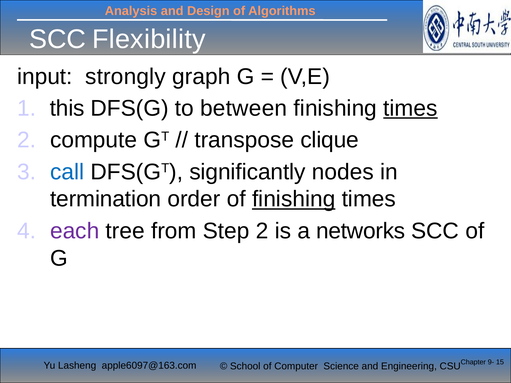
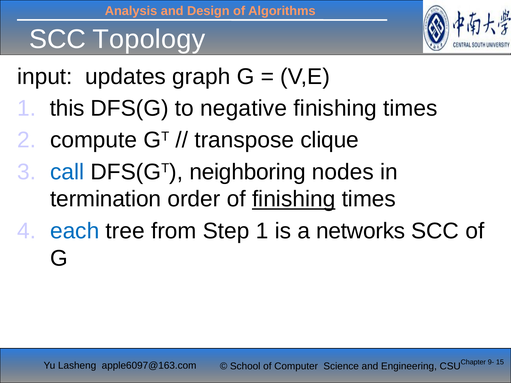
Flexibility: Flexibility -> Topology (149, 39)
strongly: strongly -> updates (126, 77)
between: between -> negative (244, 108)
times underline: present -> none (410, 108)
significantly: significantly -> neighboring (248, 172)
each colour: purple -> blue (75, 231)
Step 2: 2 -> 1 (262, 231)
